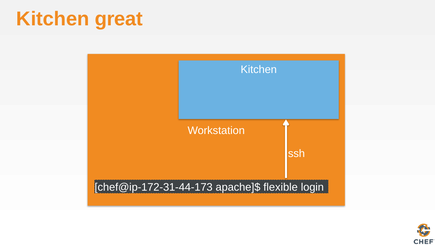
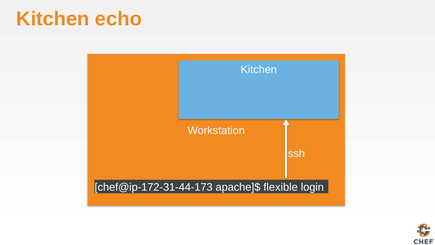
great: great -> echo (119, 19)
